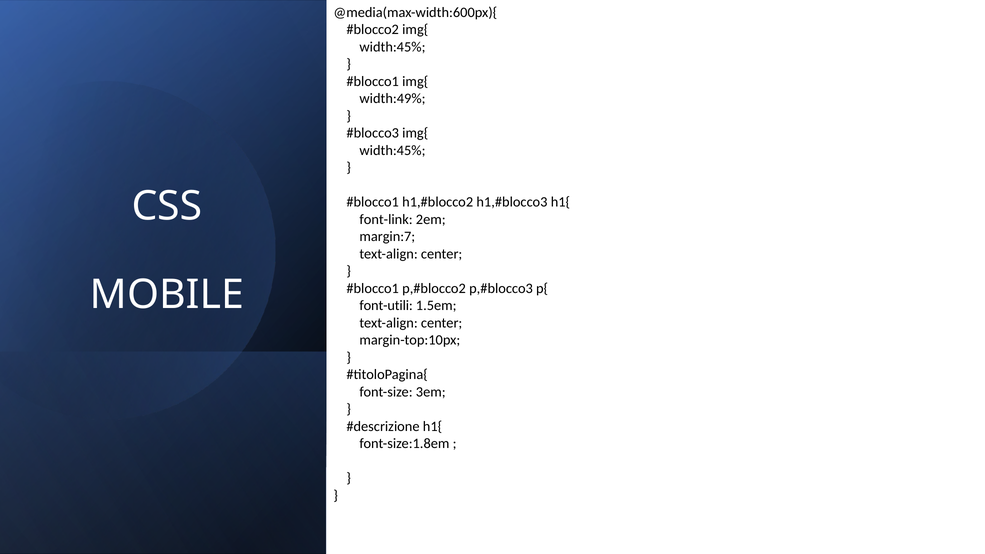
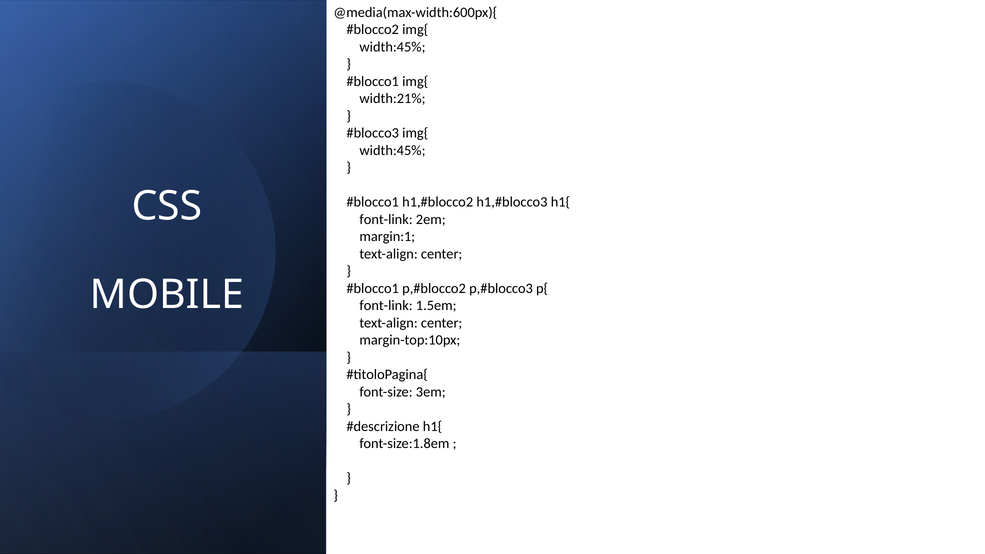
width:49%: width:49% -> width:21% (392, 99)
margin:7: margin:7 -> margin:1 (387, 237)
font-utili: font-utili -> font-link (386, 306)
